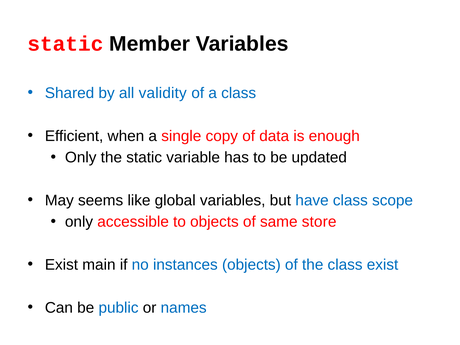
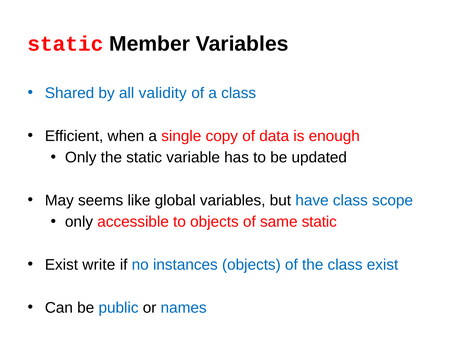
same store: store -> static (319, 222)
main: main -> write (99, 265)
